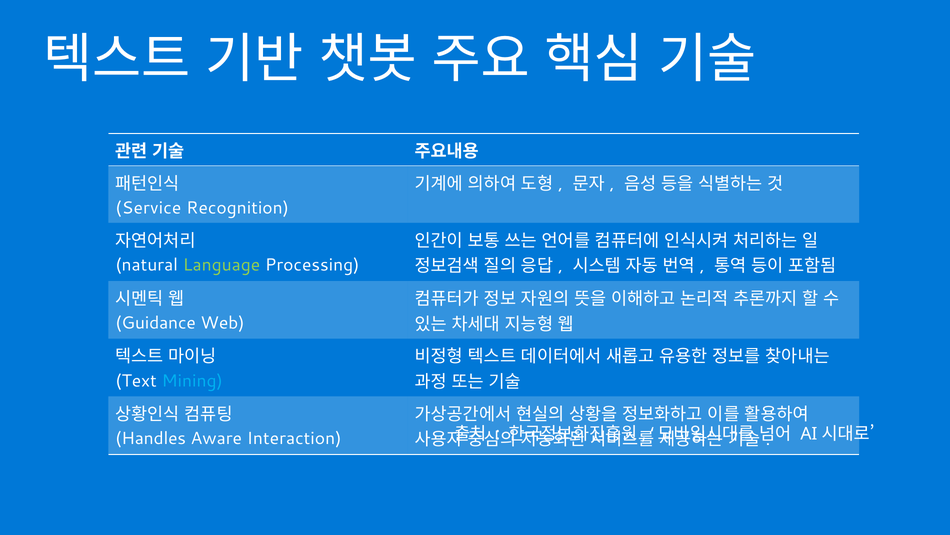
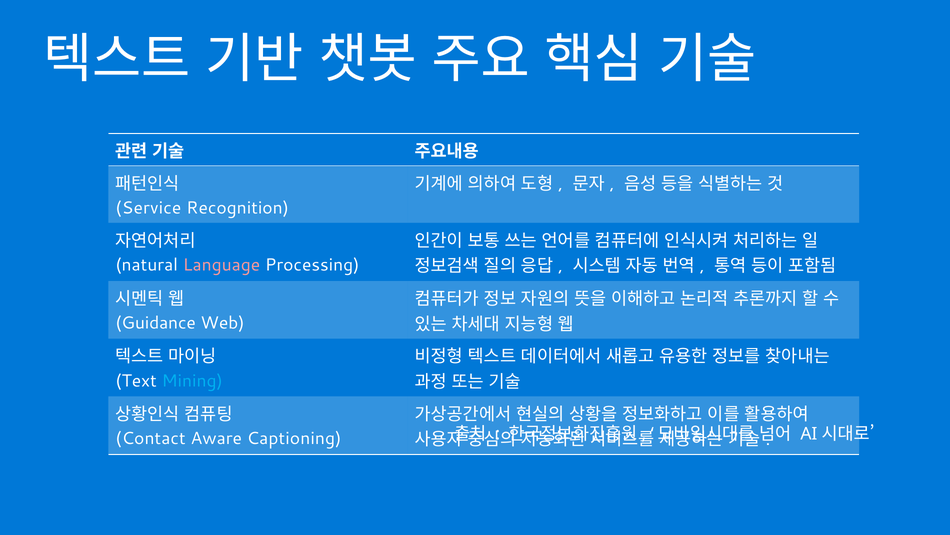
Language colour: light green -> pink (222, 265)
Handles: Handles -> Contact (150, 438)
Interaction: Interaction -> Captioning (294, 438)
